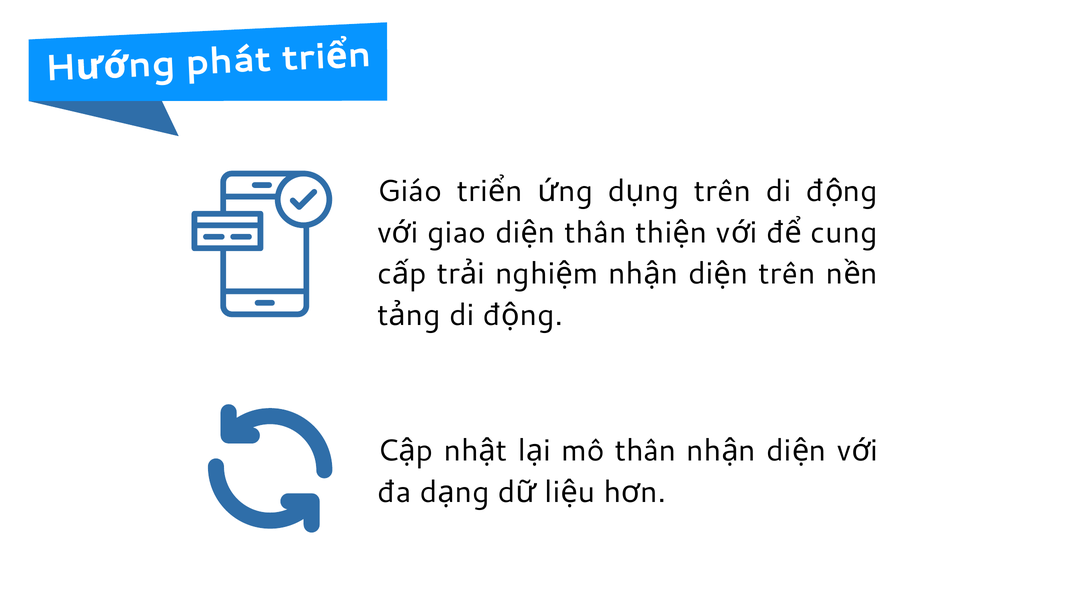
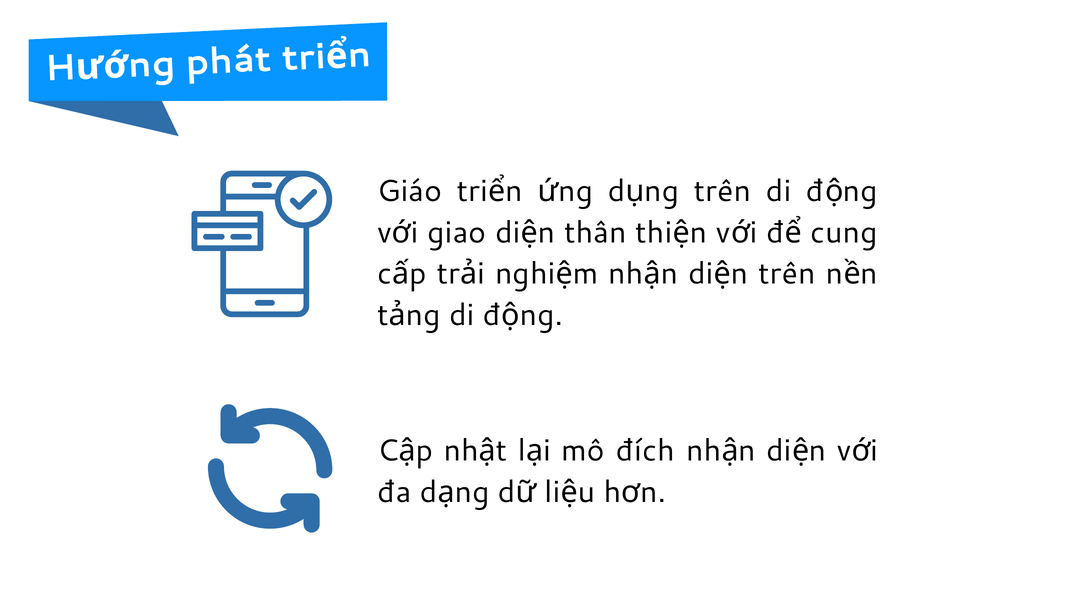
mô thân: thân -> đích (645, 451)
